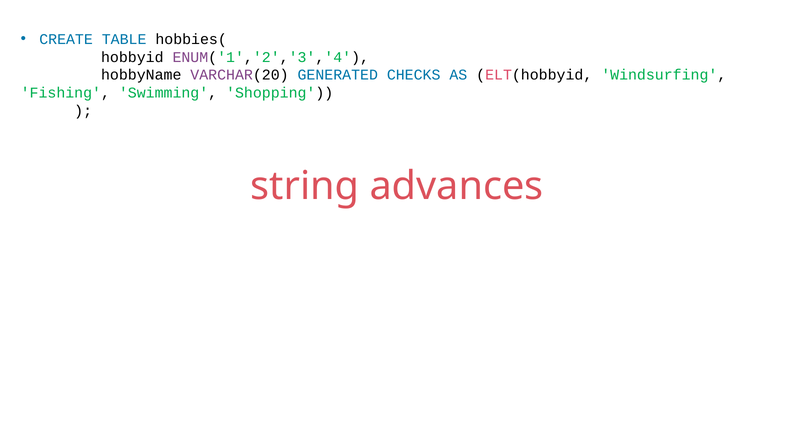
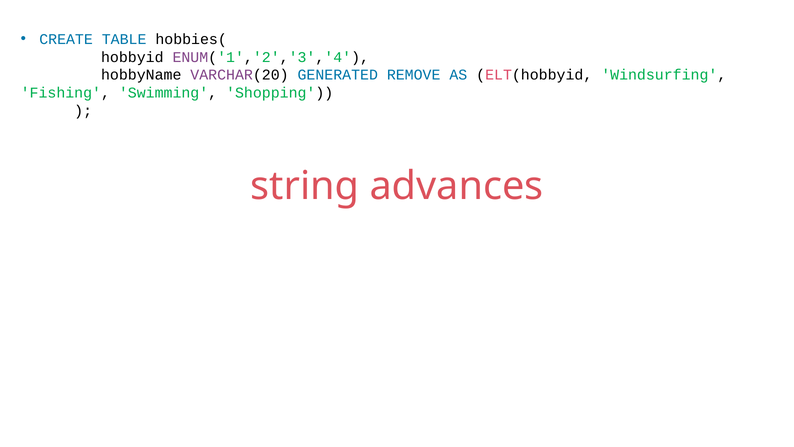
CHECKS: CHECKS -> REMOVE (414, 75)
